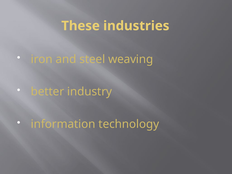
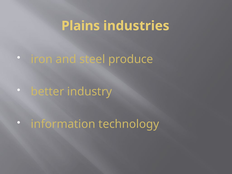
These: These -> Plains (81, 26)
weaving: weaving -> produce (131, 59)
